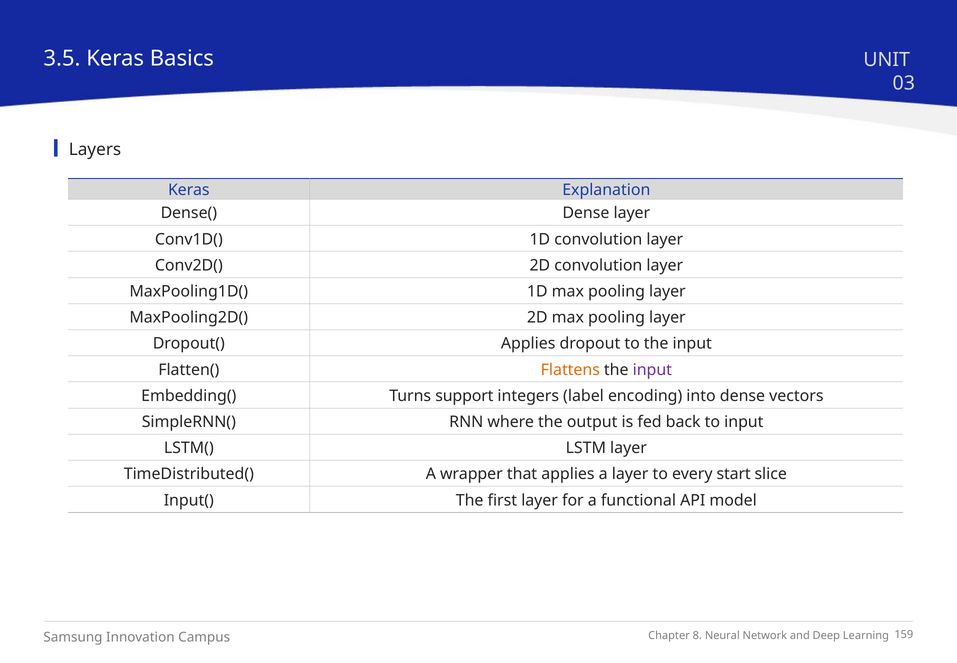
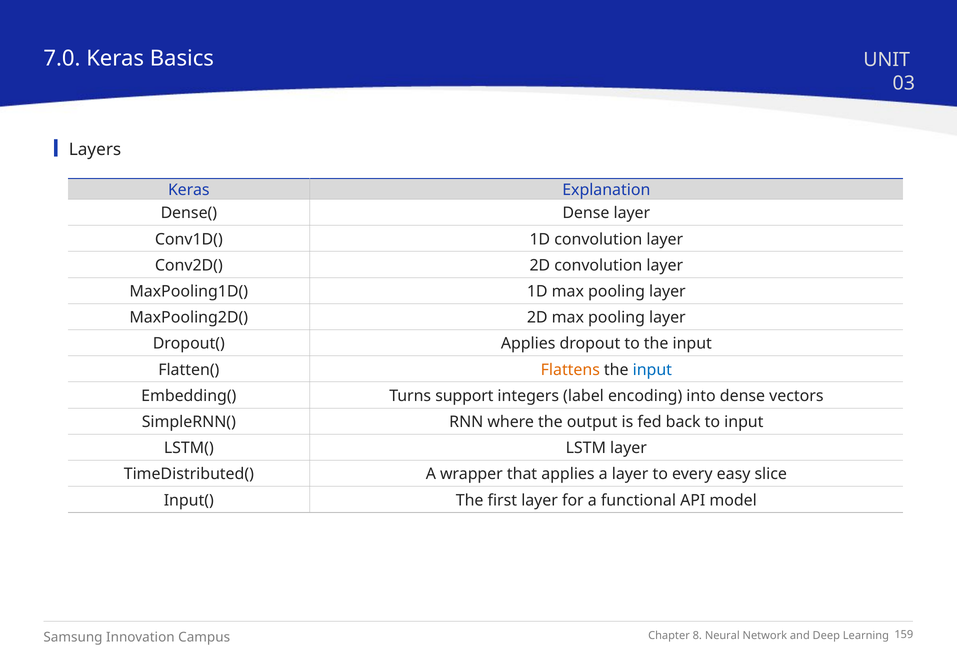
3.5: 3.5 -> 7.0 (62, 58)
input colour: purple -> blue (652, 370)
start: start -> easy (734, 474)
